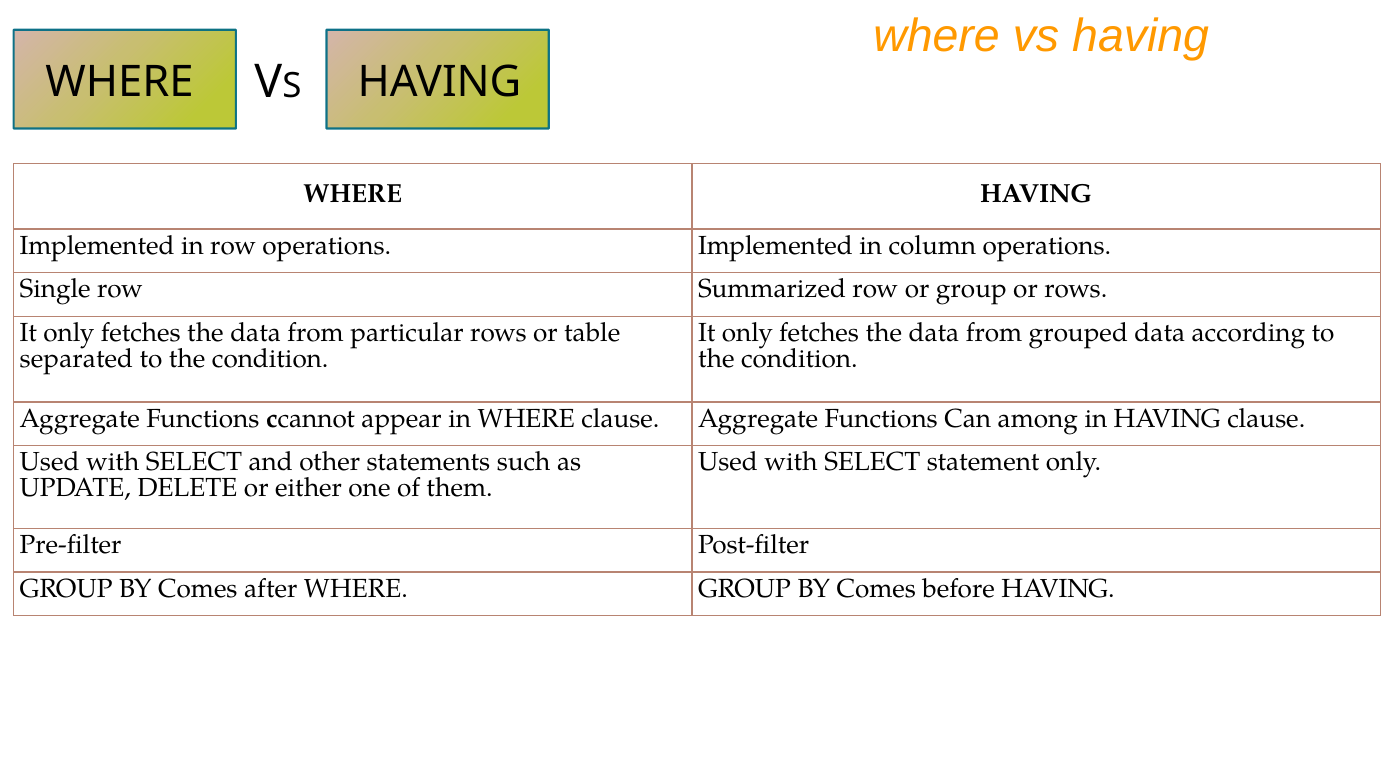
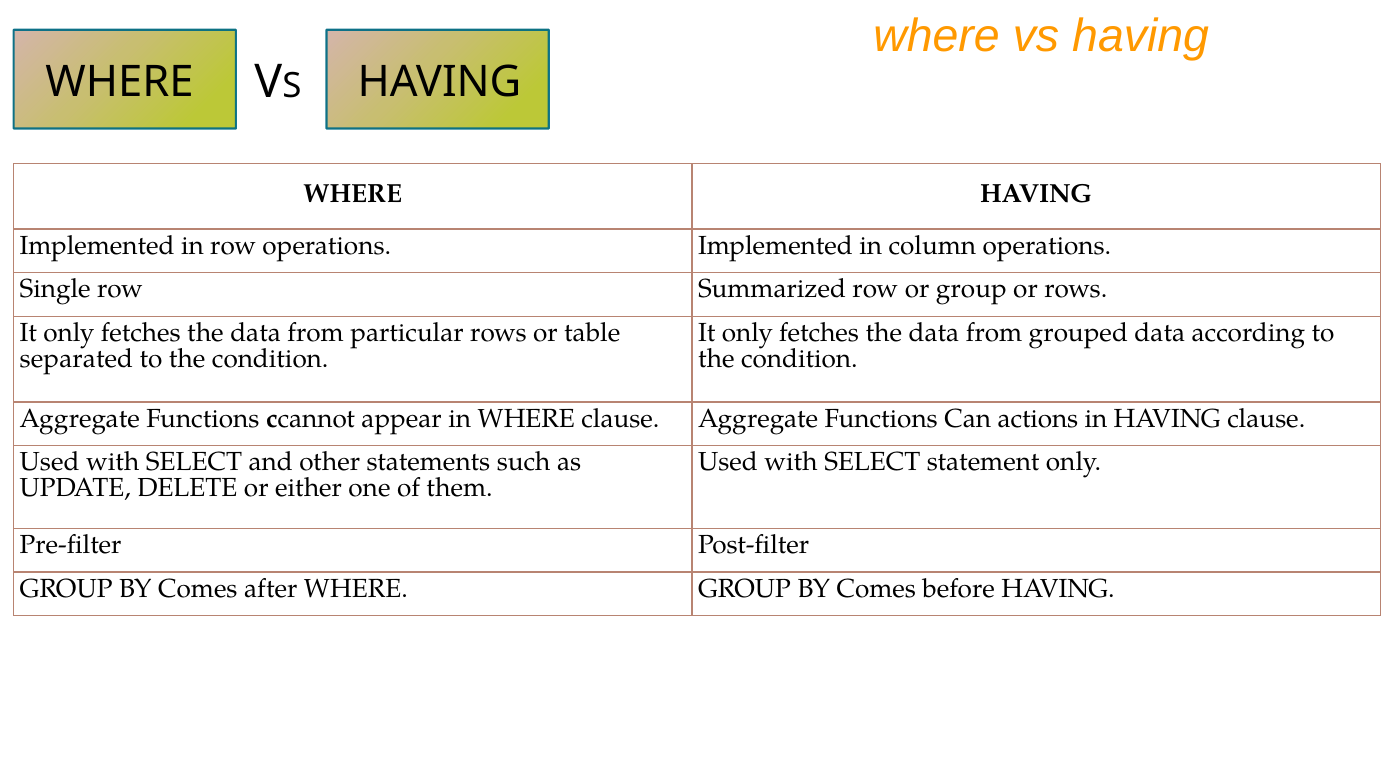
among: among -> actions (1038, 418)
